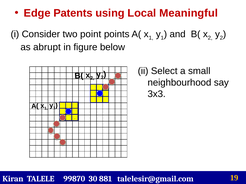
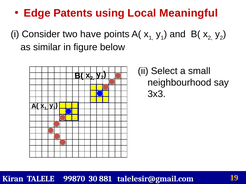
point: point -> have (91, 34)
abrupt: abrupt -> similar (47, 47)
